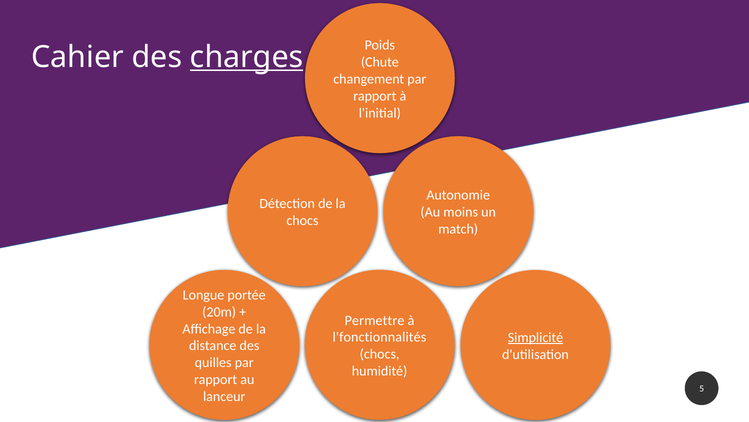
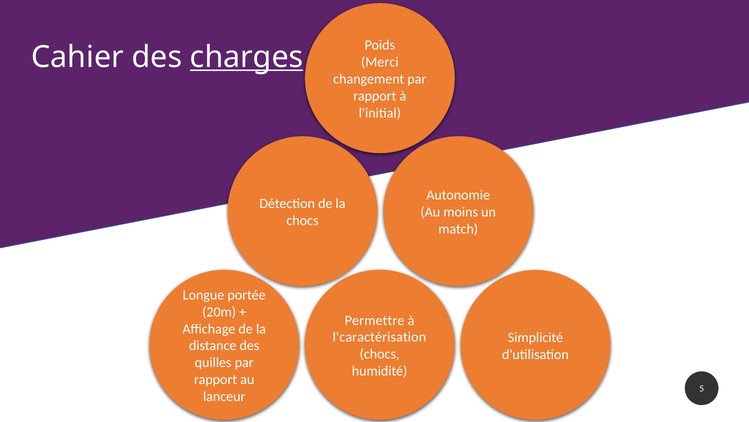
Chute: Chute -> Merci (380, 62)
l'fonctionnalités: l'fonctionnalités -> l'caractérisation (379, 337)
Simplicité underline: present -> none (535, 337)
